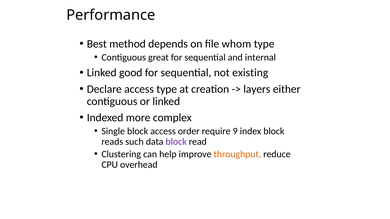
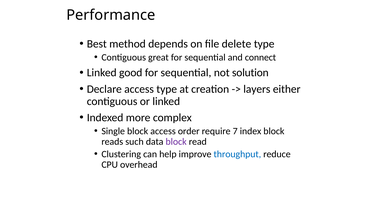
whom: whom -> delete (237, 44)
internal: internal -> connect (260, 57)
existing: existing -> solution (250, 73)
9: 9 -> 7 (235, 131)
throughput colour: orange -> blue (237, 154)
